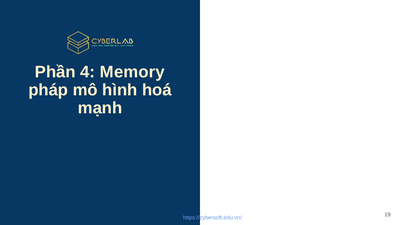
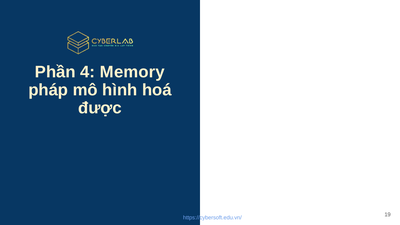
mạnh: mạnh -> được (100, 108)
